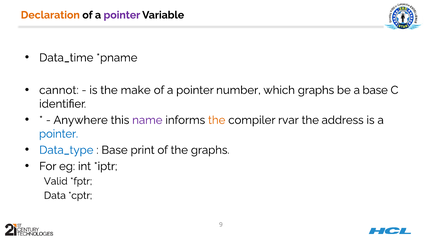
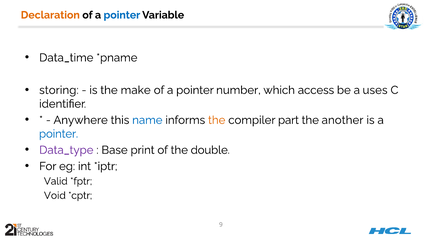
pointer colour: purple -> blue (122, 15)
cannot: cannot -> storing (59, 90)
which graphs: graphs -> access (316, 90)
a base: base -> uses (375, 90)
name colour: purple -> blue (147, 120)
rvar: rvar -> part (288, 120)
address: address -> another (343, 120)
Data_type colour: blue -> purple (66, 150)
the graphs: graphs -> double (210, 150)
Data: Data -> Void (55, 196)
